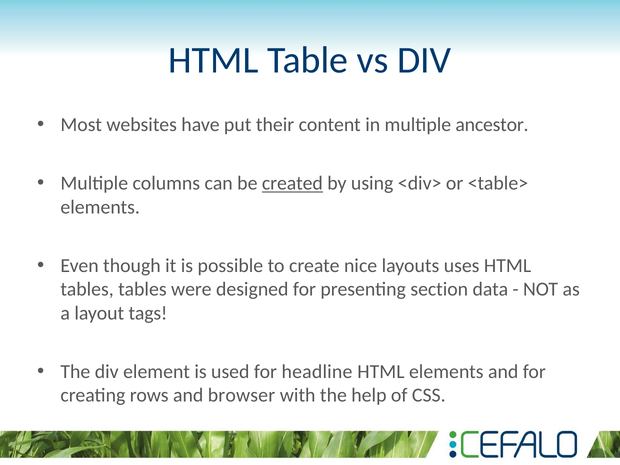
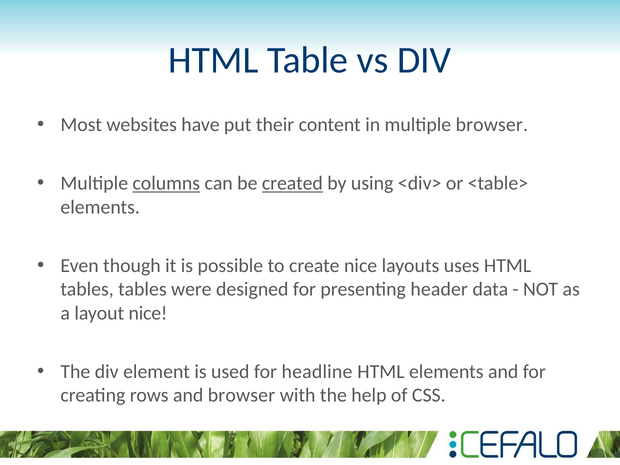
multiple ancestor: ancestor -> browser (492, 125)
columns underline: none -> present (166, 183)
section: section -> header (439, 289)
layout tags: tags -> nice (148, 313)
